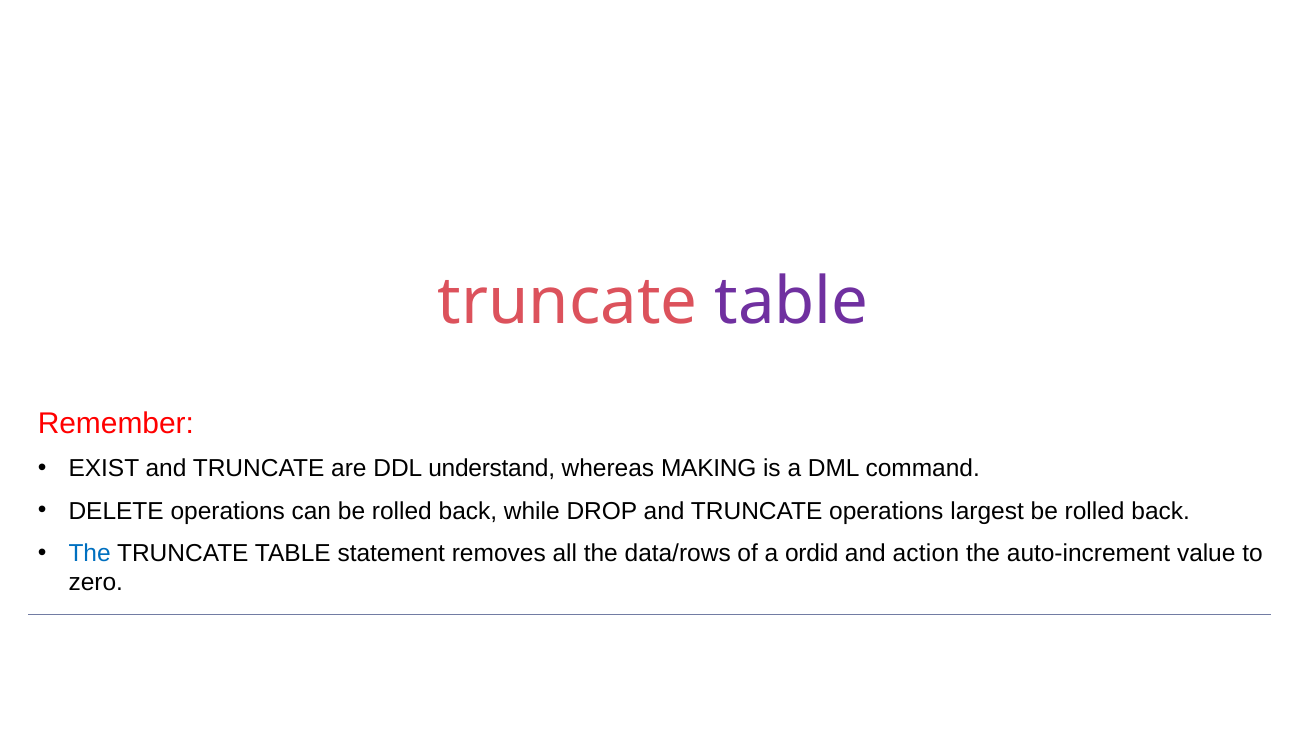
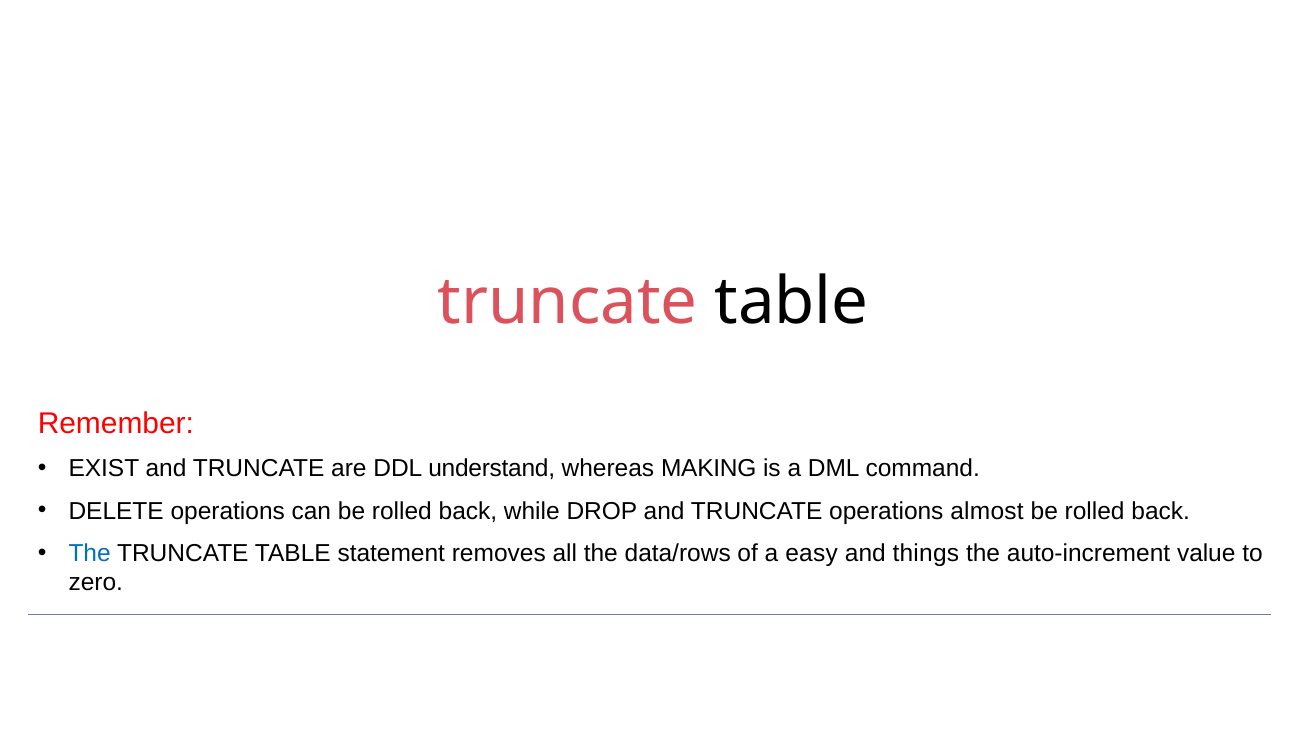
table colour: purple -> black (792, 302)
largest: largest -> almost (987, 511)
ordid: ordid -> easy (812, 554)
action: action -> things (926, 554)
